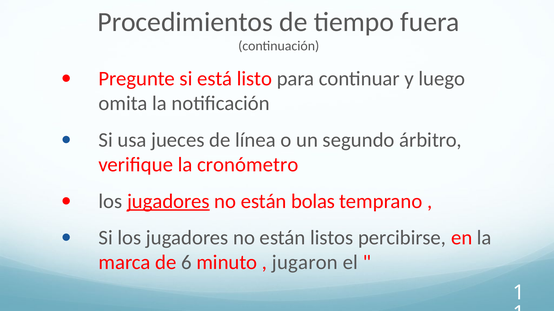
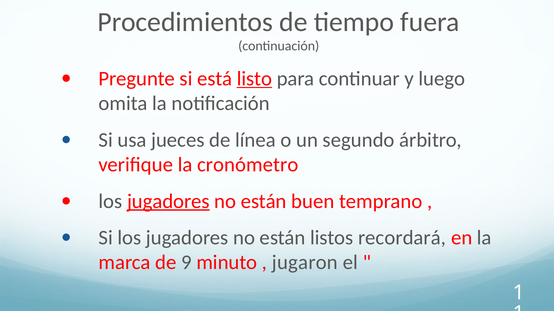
listo underline: none -> present (254, 79)
bolas: bolas -> buen (313, 202)
percibirse: percibirse -> recordará (402, 238)
de 6: 6 -> 9 (186, 263)
